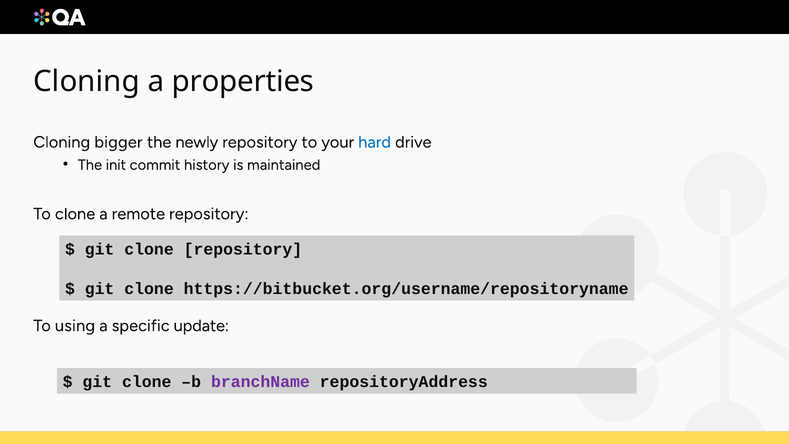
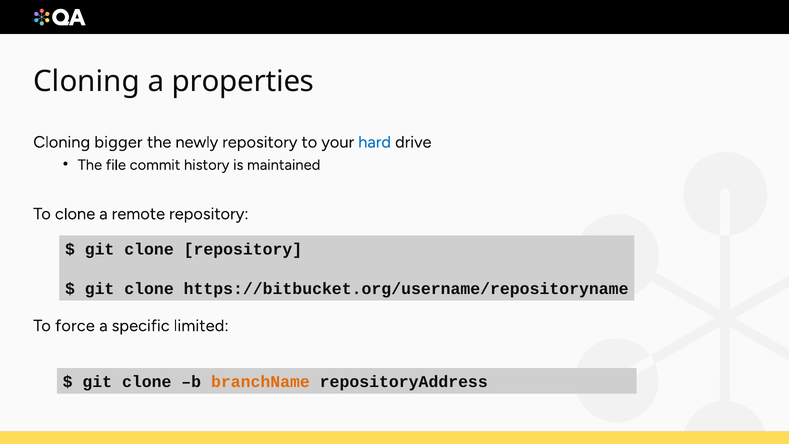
init: init -> file (116, 165)
using: using -> force (75, 326)
update: update -> limited (201, 326)
branchName colour: purple -> orange (260, 382)
